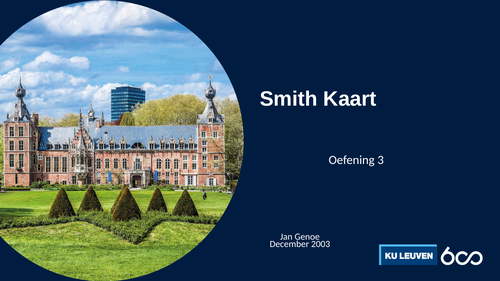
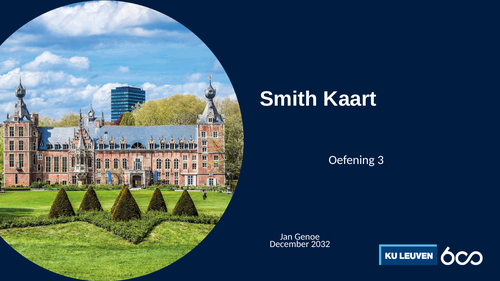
2003: 2003 -> 2032 (321, 244)
